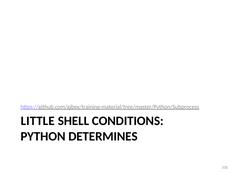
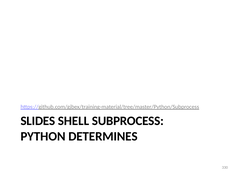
LITTLE: LITTLE -> SLIDES (38, 121)
CONDITIONS: CONDITIONS -> SUBPROCESS (128, 121)
